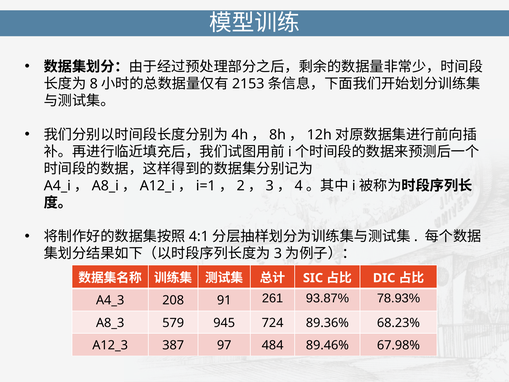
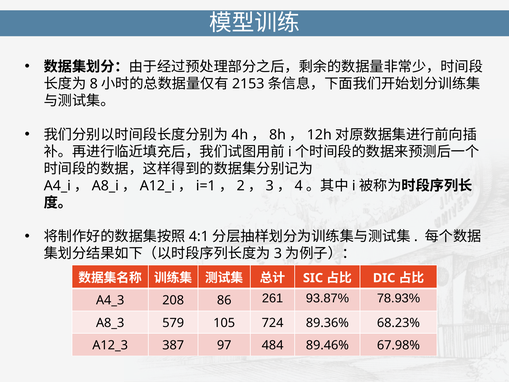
91: 91 -> 86 (224, 300)
945: 945 -> 105 (224, 323)
